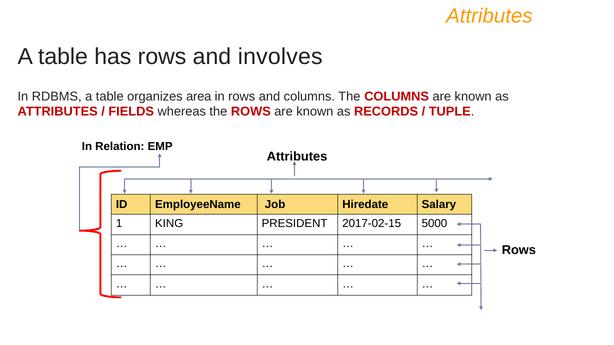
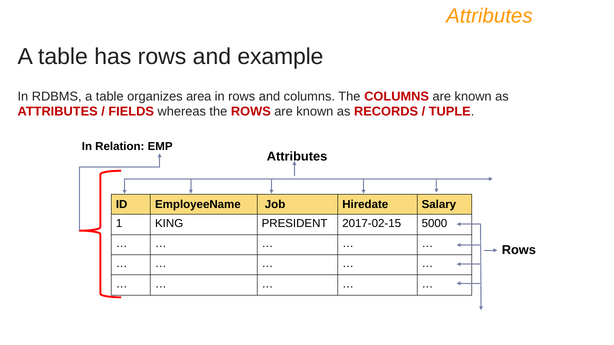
involves: involves -> example (280, 57)
